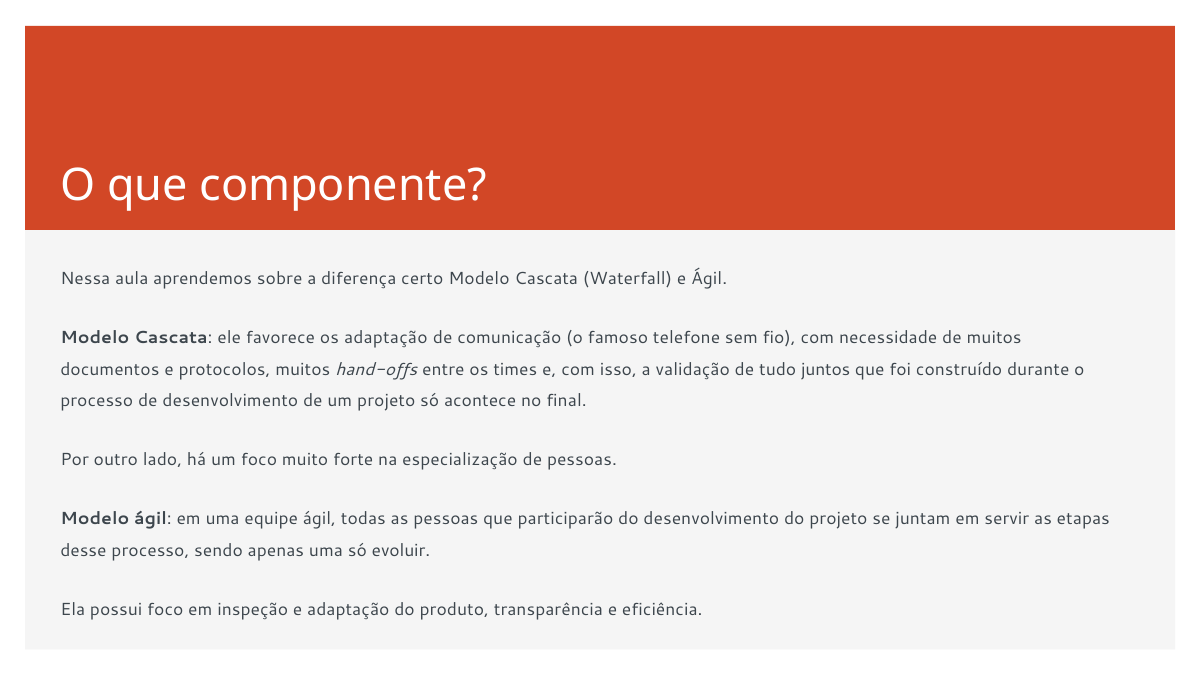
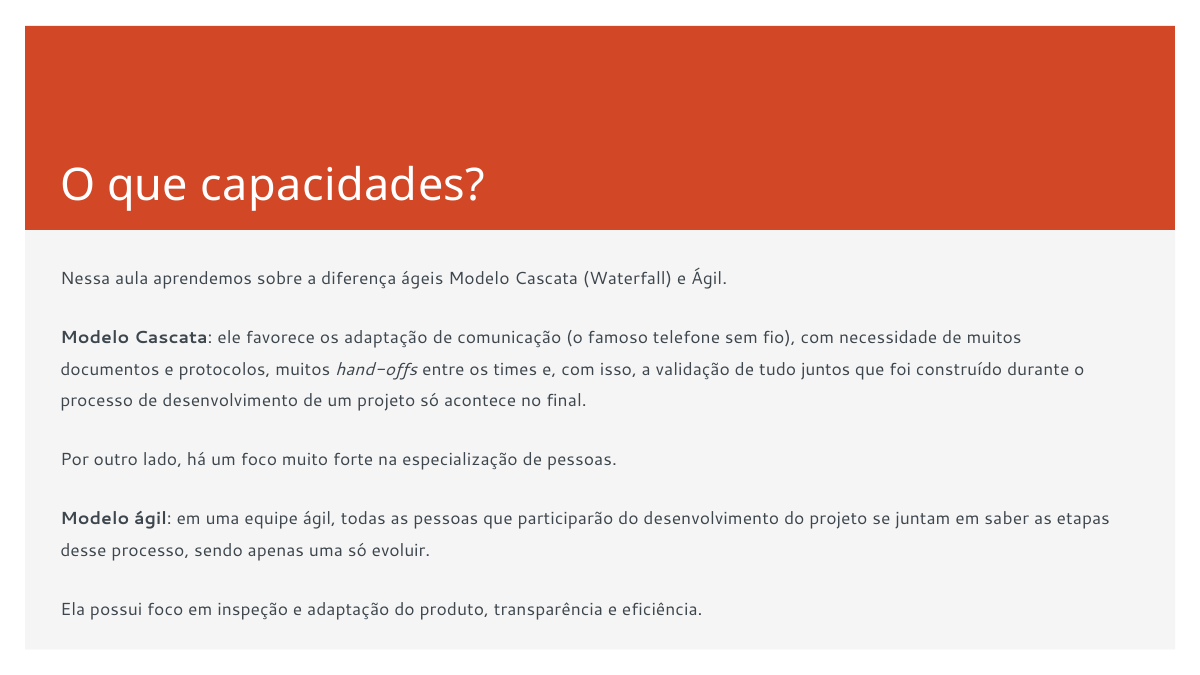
componente: componente -> capacidades (343, 186)
certo: certo -> ágeis (422, 279)
servir: servir -> saber (1007, 519)
